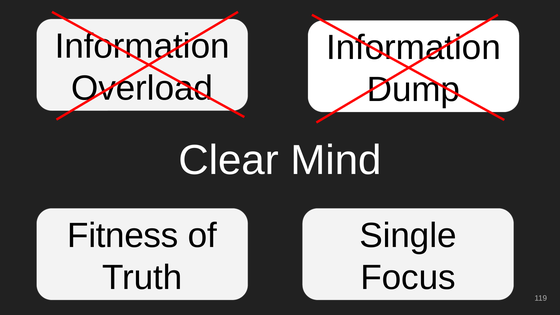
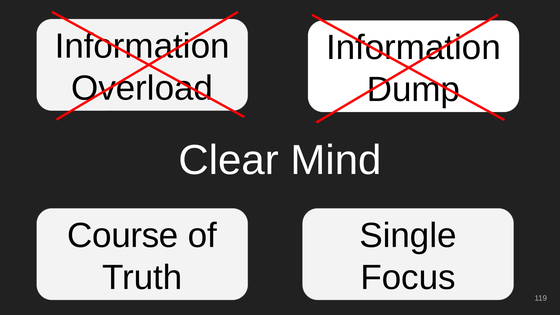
Fitness: Fitness -> Course (123, 236)
